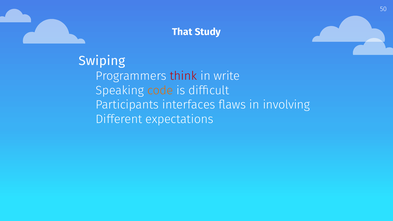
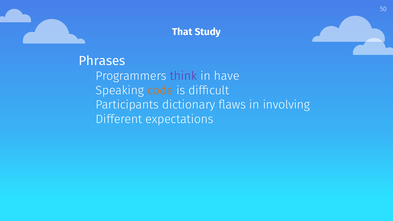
Swiping: Swiping -> Phrases (102, 61)
think colour: red -> purple (183, 76)
write: write -> have (227, 76)
interfaces: interfaces -> dictionary (189, 105)
